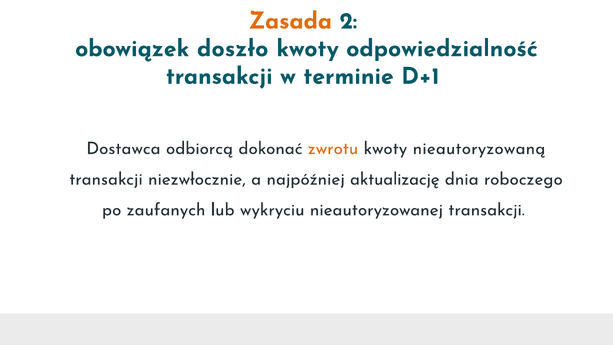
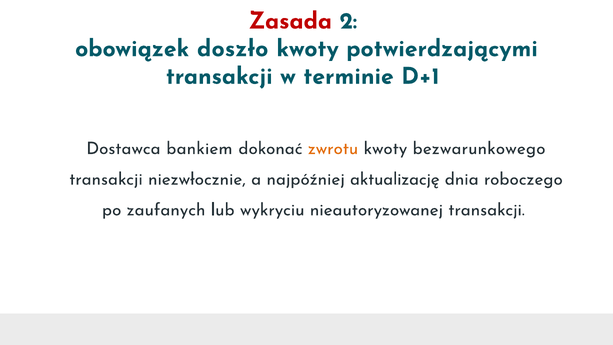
Zasada colour: orange -> red (290, 21)
odpowiedzialność: odpowiedzialność -> potwierdzającymi (442, 49)
odbiorcą: odbiorcą -> bankiem (199, 148)
nieautoryzowaną: nieautoryzowaną -> bezwarunkowego (479, 148)
